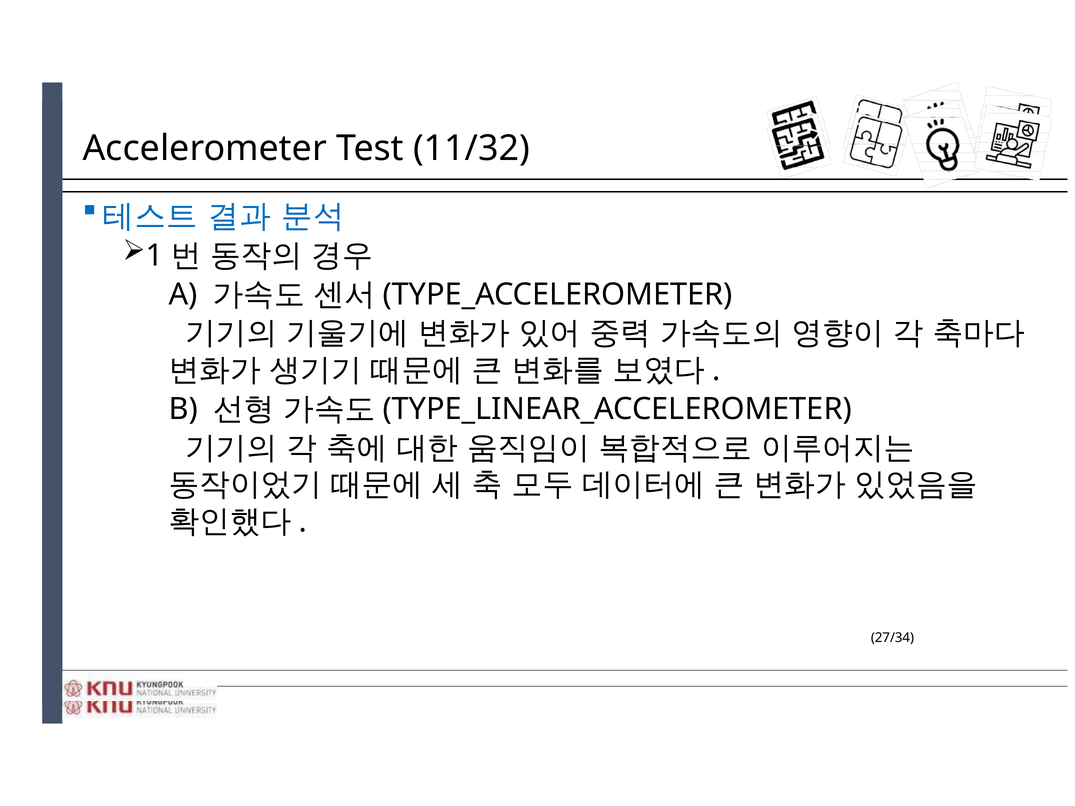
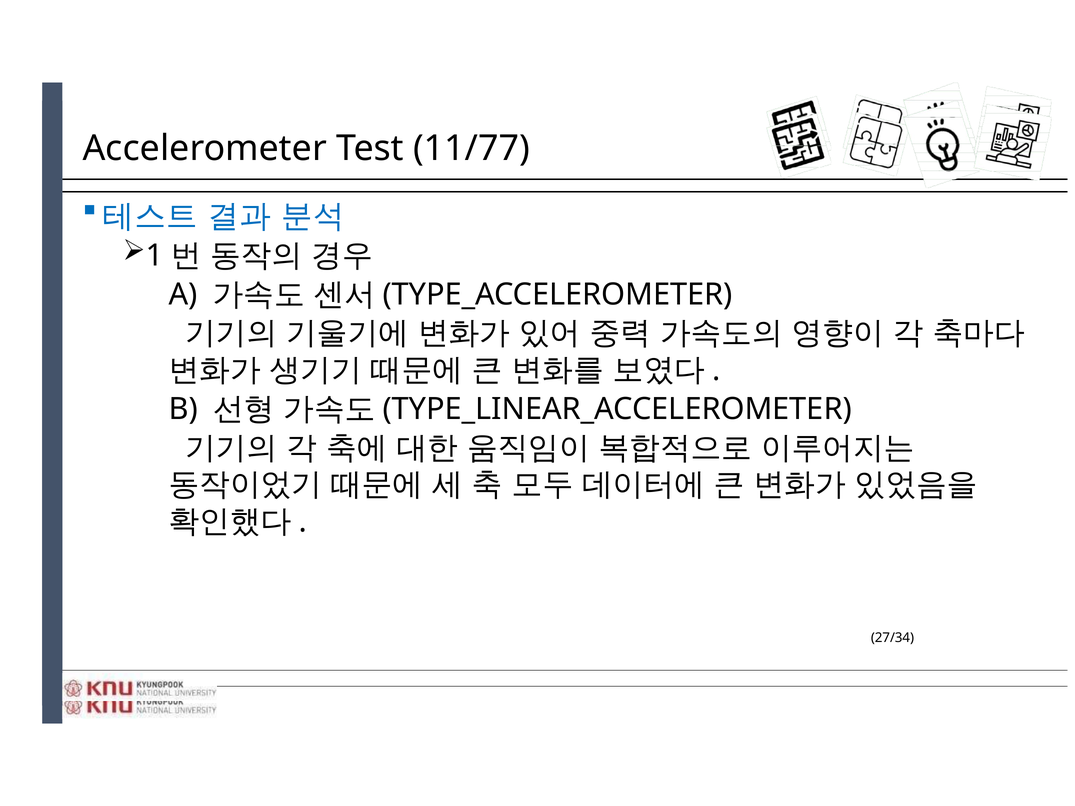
11/32: 11/32 -> 11/77 (472, 148)
